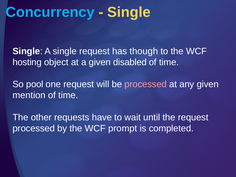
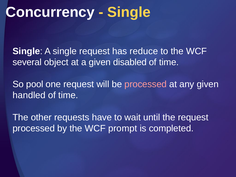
Concurrency colour: light blue -> white (50, 12)
though: though -> reduce (144, 51)
hosting: hosting -> several (27, 62)
mention: mention -> handled (29, 95)
